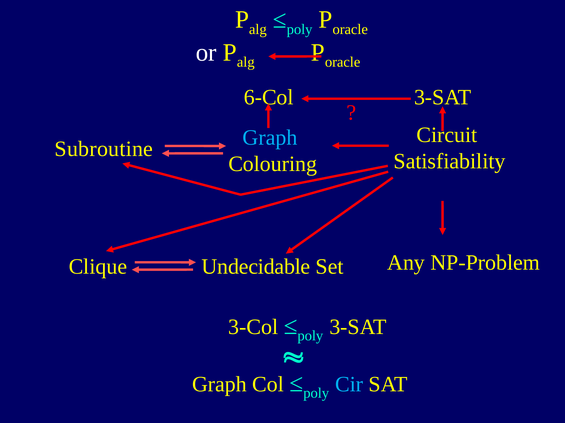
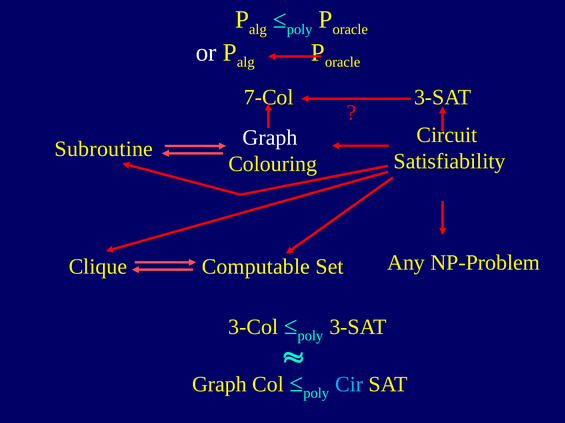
6-Col: 6-Col -> 7-Col (269, 98)
Graph colour: light blue -> white (270, 138)
Undecidable: Undecidable -> Computable (256, 267)
